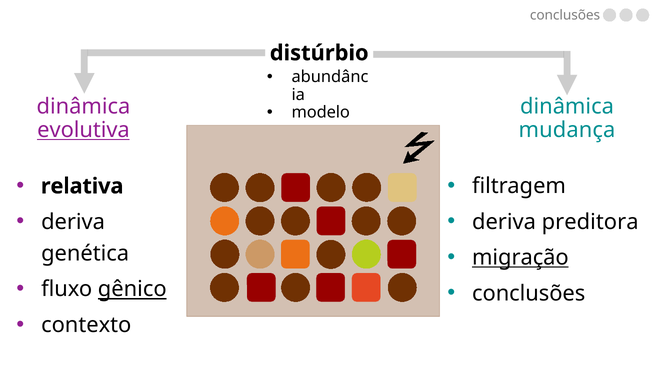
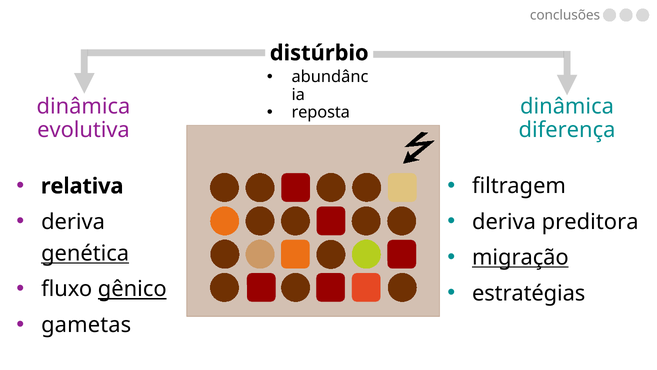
modelo: modelo -> reposta (321, 112)
evolutiva underline: present -> none (83, 130)
mudança: mudança -> diferença (567, 130)
genética underline: none -> present (85, 253)
conclusões: conclusões -> estratégias (529, 293)
contexto: contexto -> gametas (86, 325)
